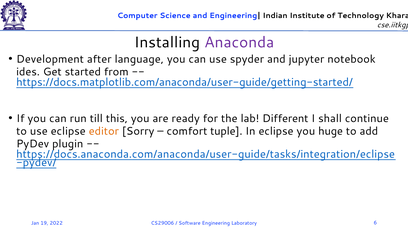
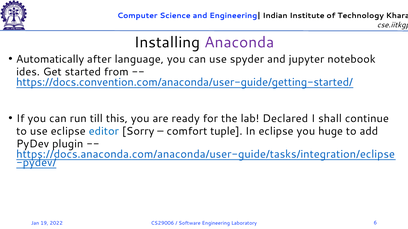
Development: Development -> Automatically (50, 59)
https://docs.matplotlib.com/anaconda/user-guide/getting-started/: https://docs.matplotlib.com/anaconda/user-guide/getting-started/ -> https://docs.convention.com/anaconda/user-guide/getting-started/ (185, 82)
Different: Different -> Declared (285, 119)
editor colour: orange -> blue (104, 132)
